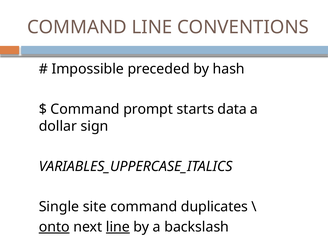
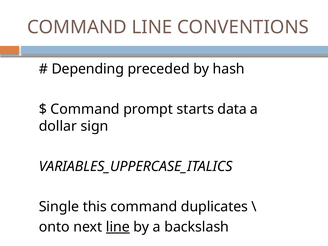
Impossible: Impossible -> Depending (88, 69)
site: site -> this (95, 207)
onto underline: present -> none (54, 227)
